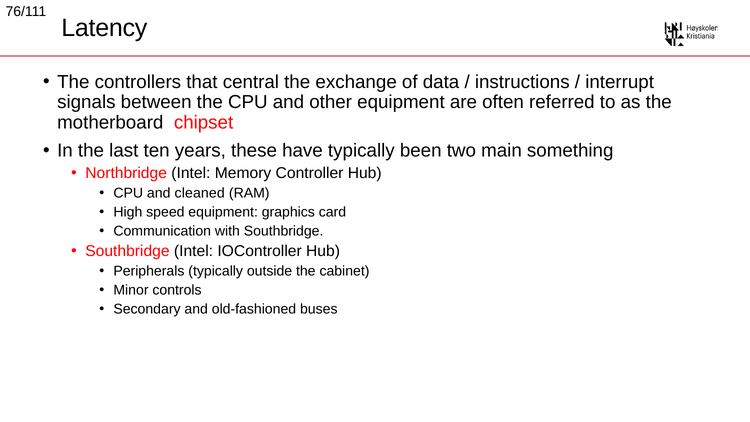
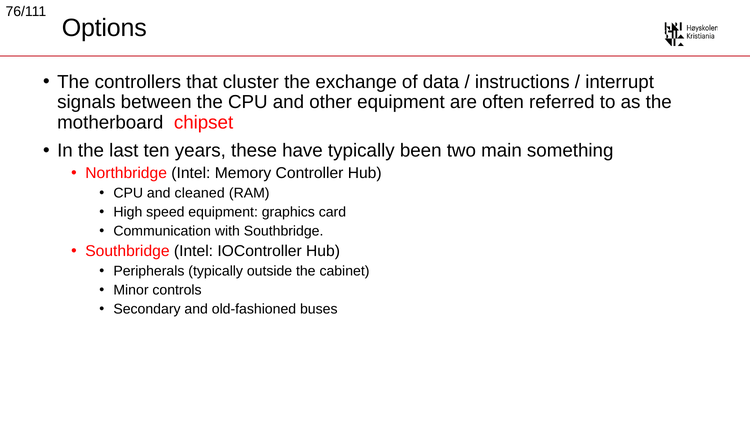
Latency: Latency -> Options (104, 28)
central: central -> cluster (251, 82)
